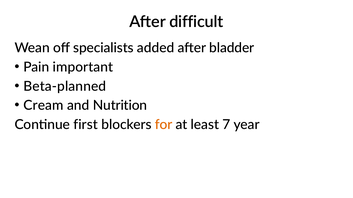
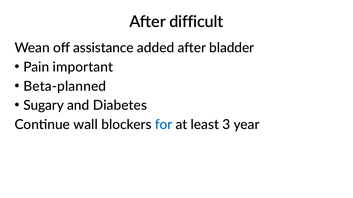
specialists: specialists -> assistance (103, 48)
Cream: Cream -> Sugary (44, 106)
Nutrition: Nutrition -> Diabetes (120, 106)
first: first -> wall (86, 125)
for colour: orange -> blue (164, 125)
7: 7 -> 3 (226, 125)
